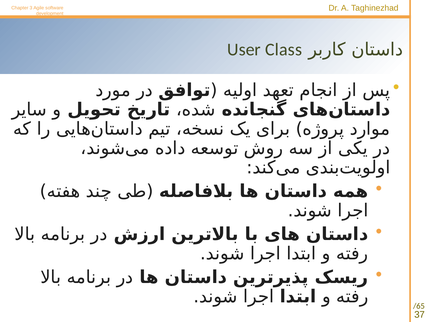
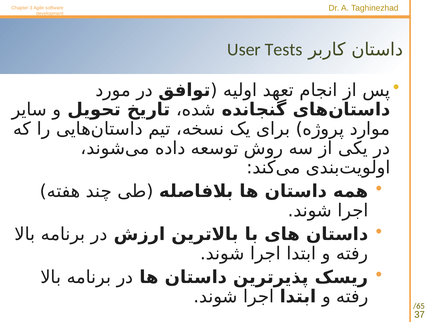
Class: Class -> Tests (284, 50)
